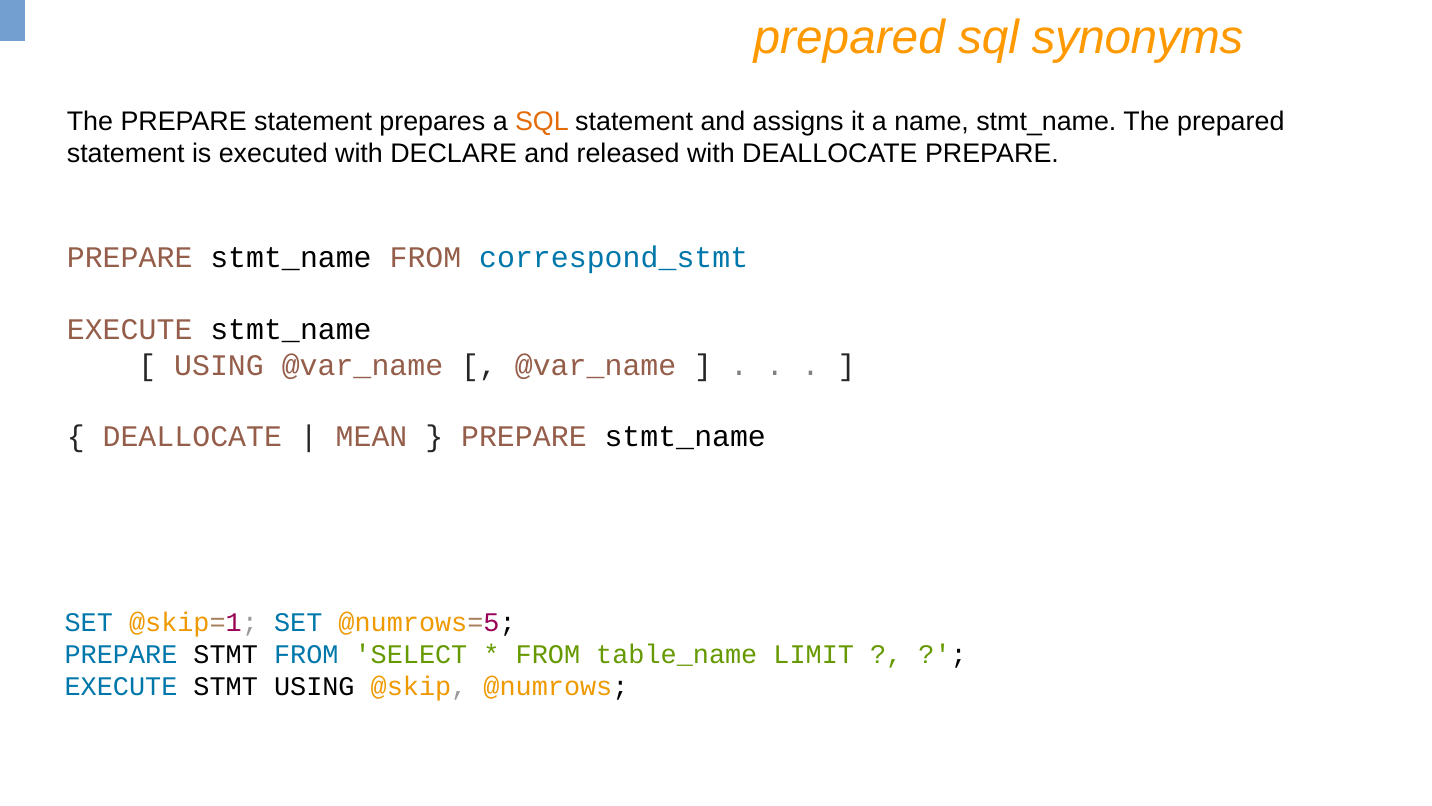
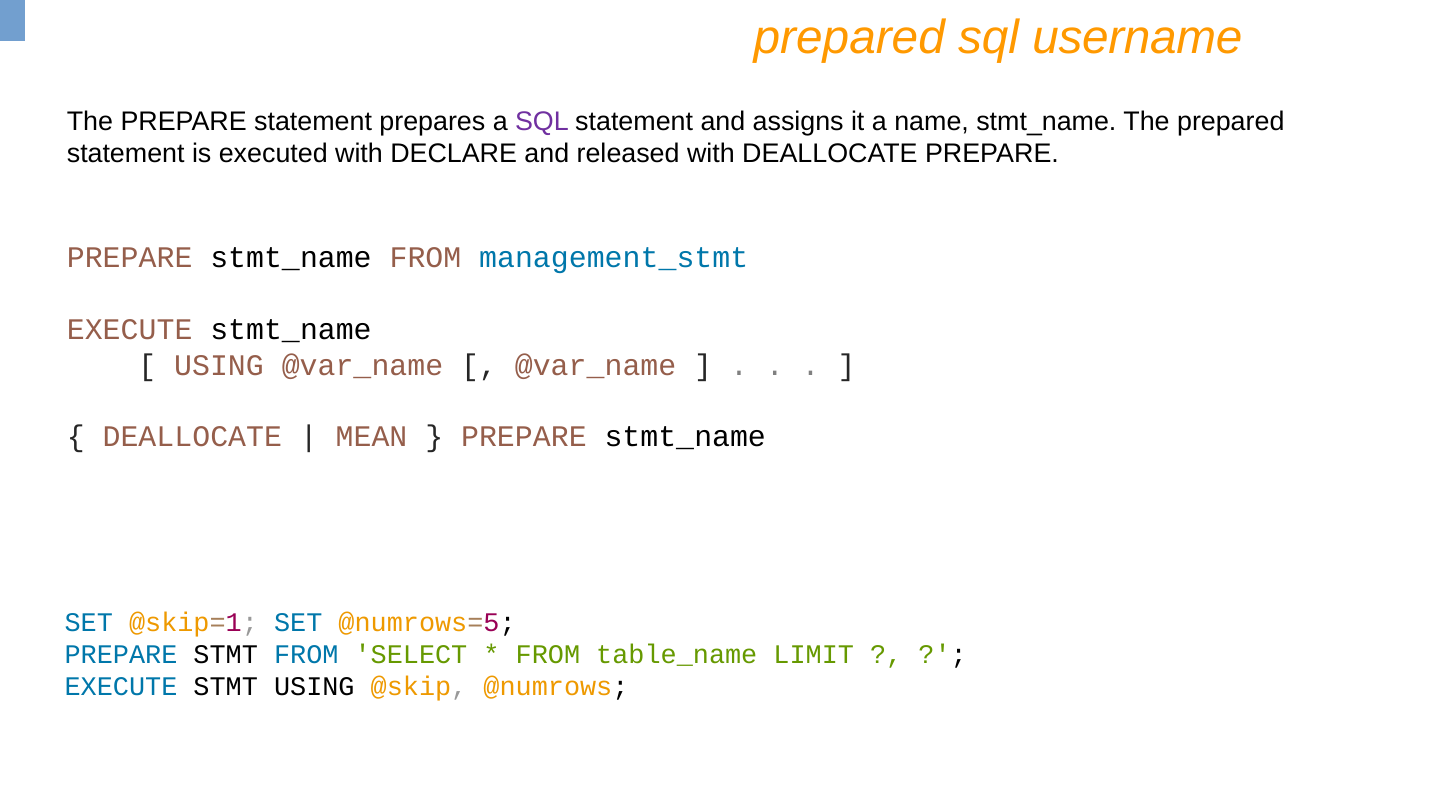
synonyms: synonyms -> username (1137, 37)
SQL colour: orange -> purple (542, 122)
correspond_stmt: correspond_stmt -> management_stmt (614, 258)
